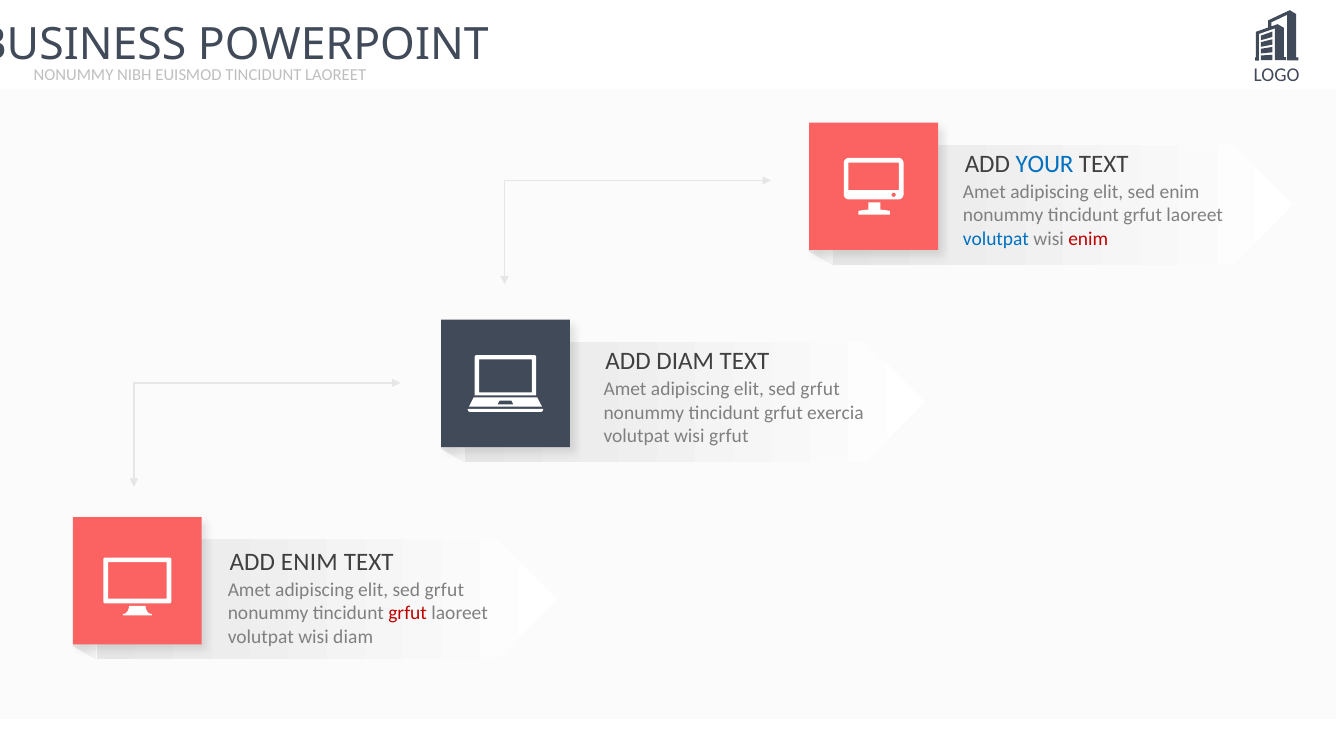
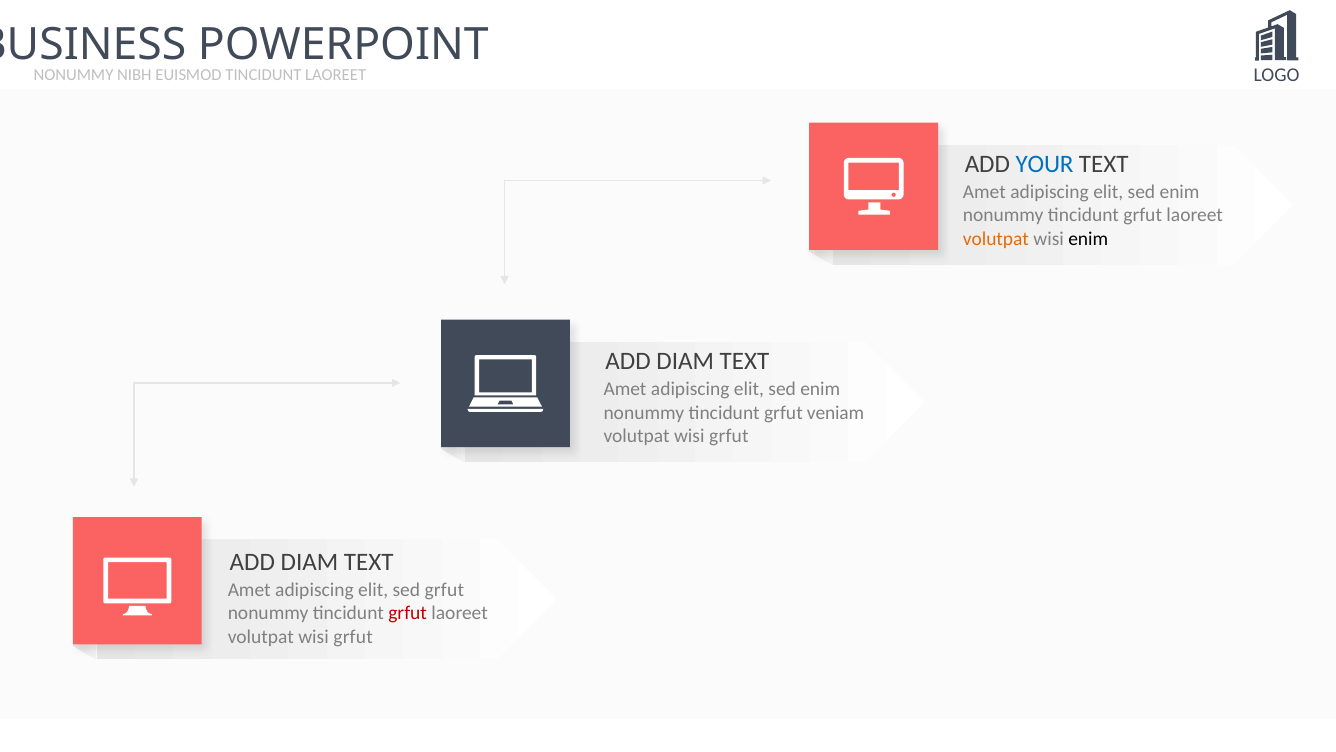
volutpat colour: blue -> orange (996, 239)
enim colour: red -> black (1088, 239)
grfut: grfut -> enim (820, 389)
exercia: exercia -> veniam (836, 412)
ENIM: ENIM -> DIAM (309, 562)
diam: diam -> grfut (353, 636)
